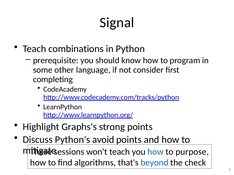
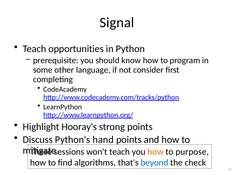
combinations: combinations -> opportunities (76, 49)
Graphs's: Graphs's -> Hooray's (79, 127)
avoid: avoid -> hand (103, 140)
how colour: blue -> orange (156, 152)
